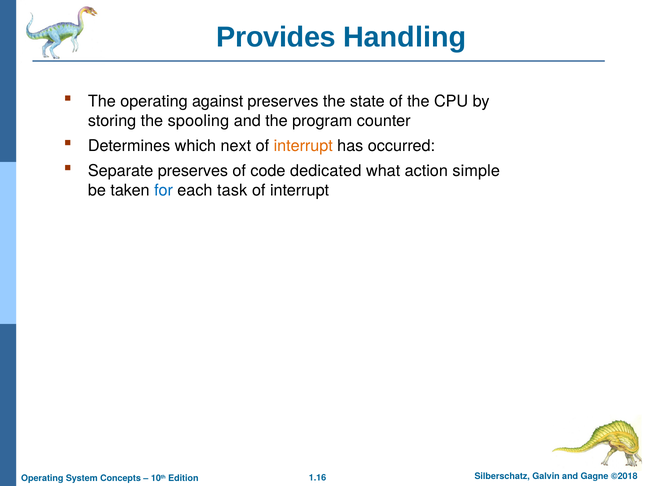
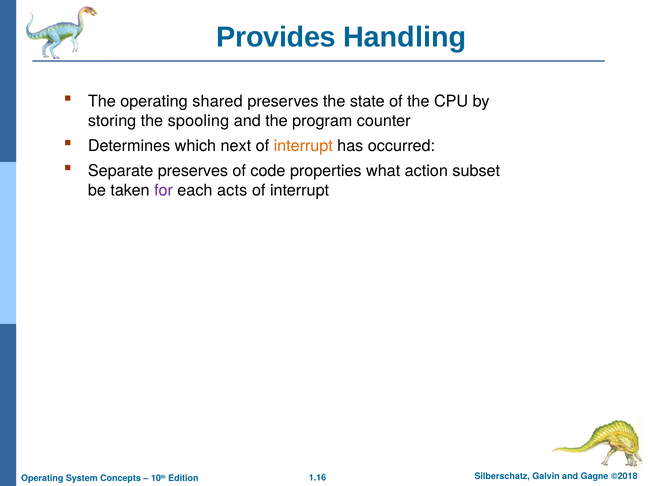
against: against -> shared (217, 101)
dedicated: dedicated -> properties (326, 171)
simple: simple -> subset (476, 171)
for colour: blue -> purple (164, 191)
task: task -> acts (232, 191)
